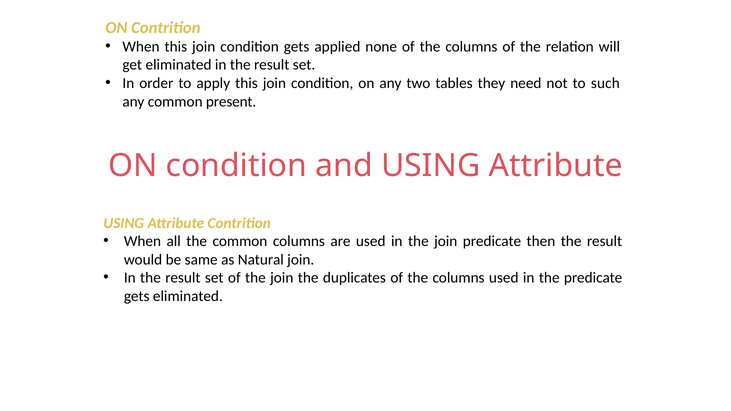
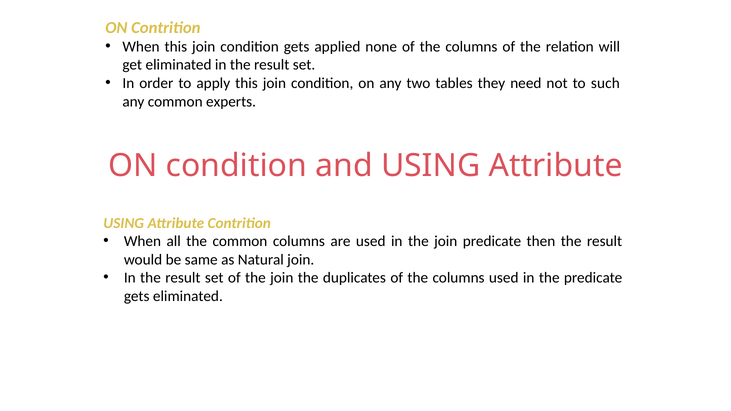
present: present -> experts (231, 102)
